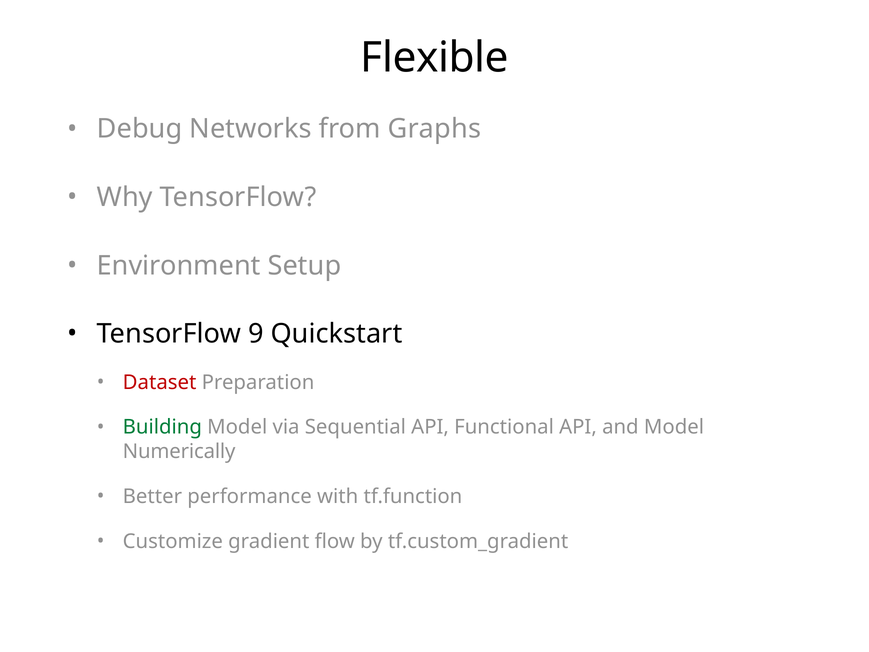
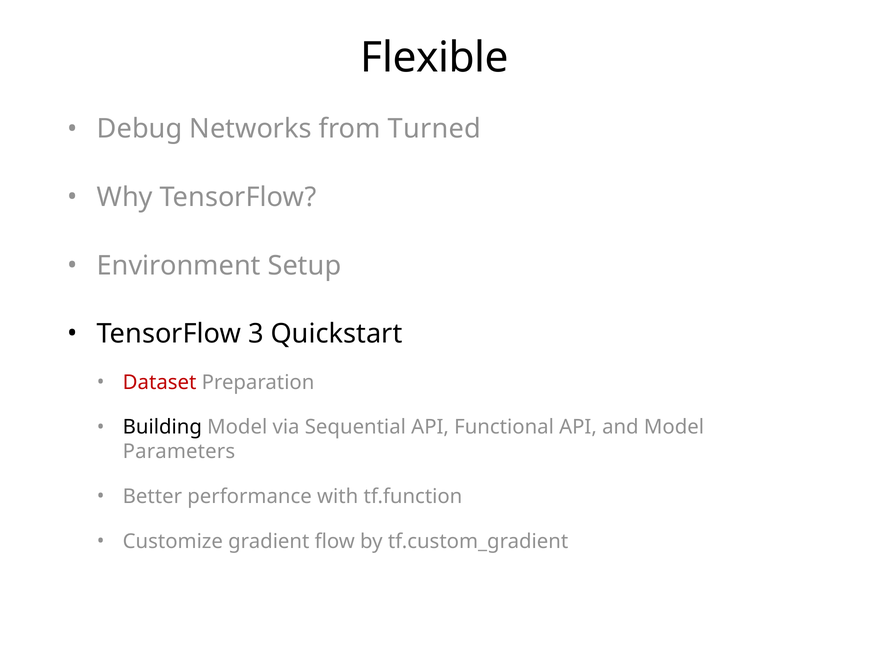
Graphs: Graphs -> Turned (434, 129)
9: 9 -> 3 (256, 334)
Building colour: green -> black (162, 427)
Numerically: Numerically -> Parameters (179, 451)
